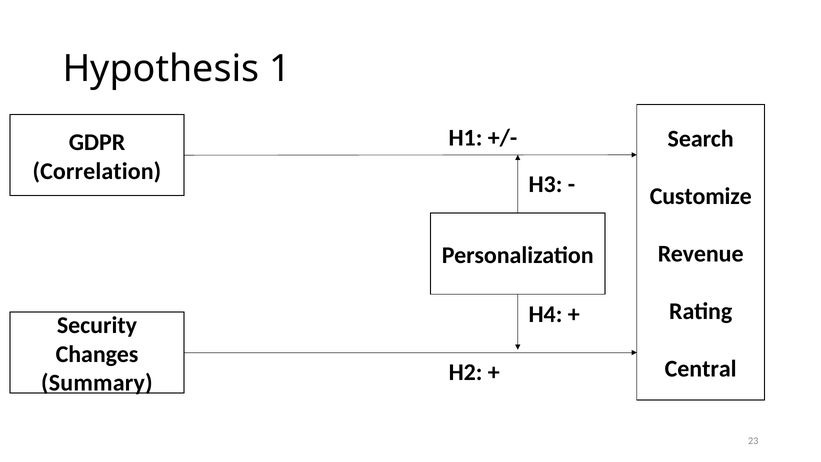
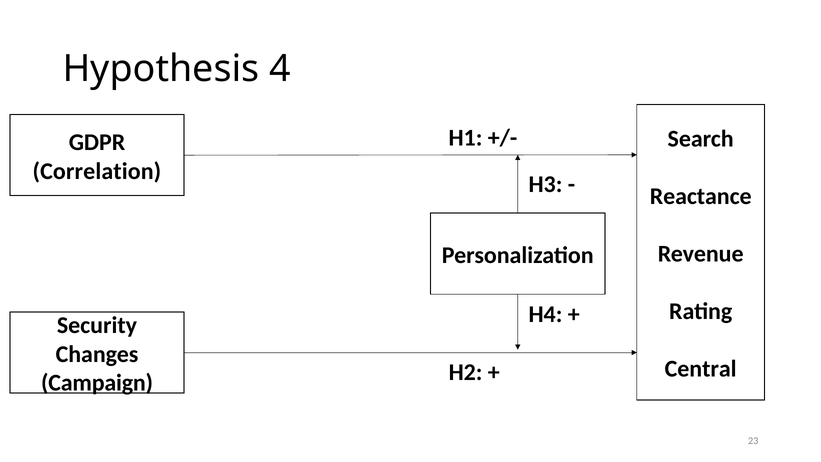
1: 1 -> 4 (280, 69)
Customize: Customize -> Reactance (701, 196)
Summary: Summary -> Campaign (97, 383)
